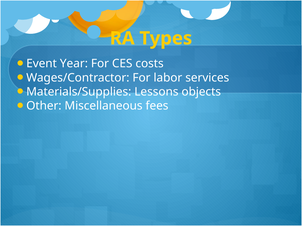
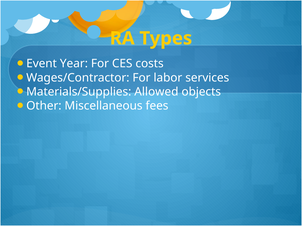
Lessons: Lessons -> Allowed (156, 92)
